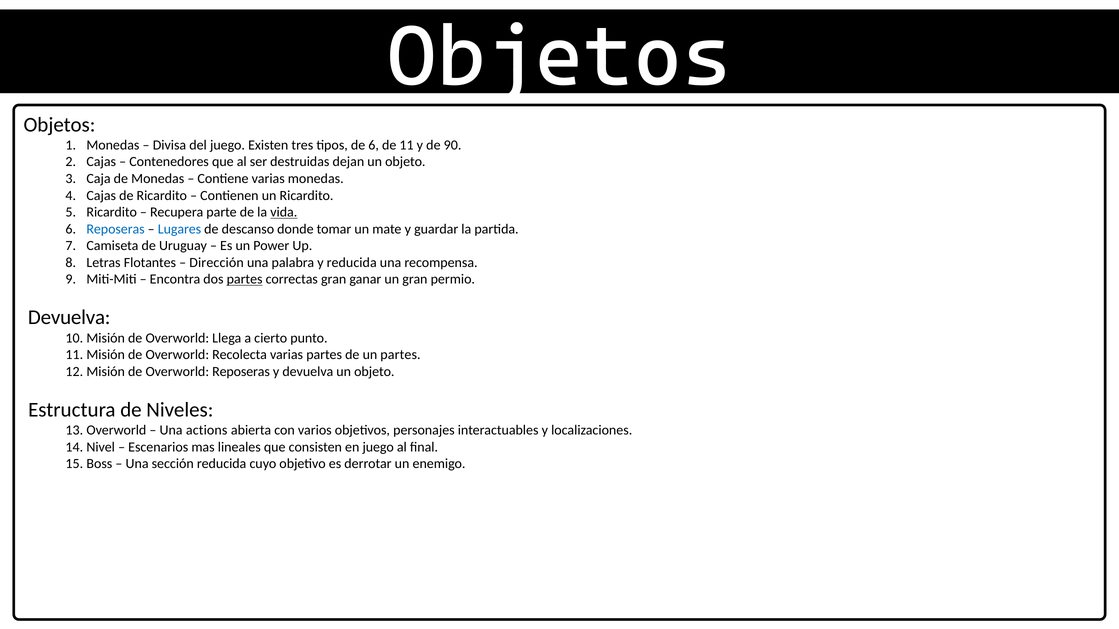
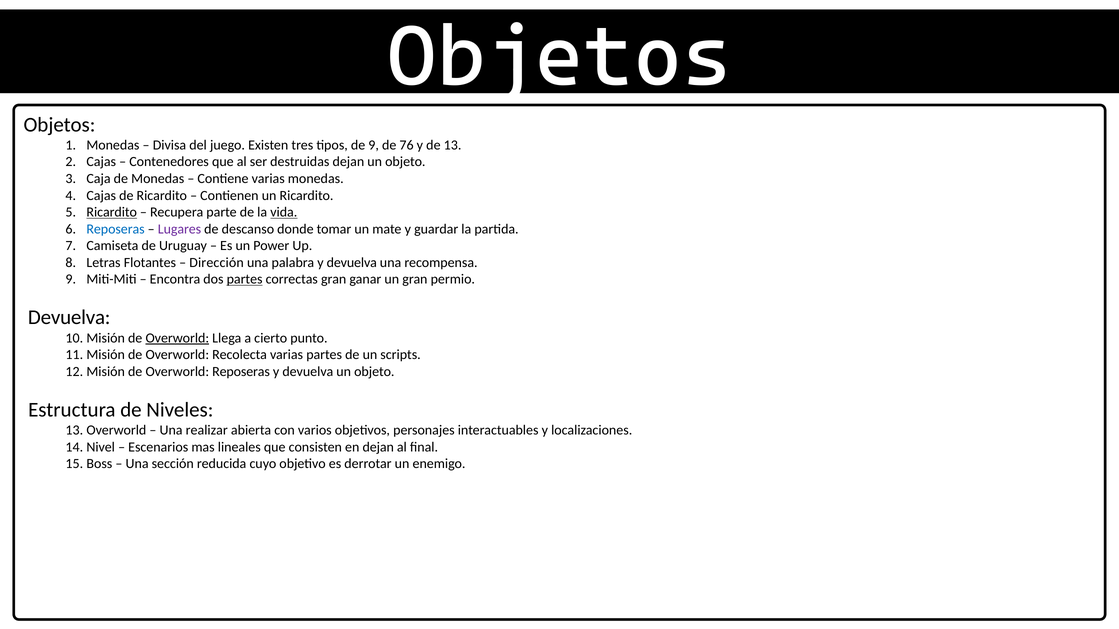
de 6: 6 -> 9 (374, 145)
11: 11 -> 76 (407, 145)
90: 90 -> 13 (453, 145)
Ricardito underline: none -> present (112, 212)
Lugares colour: blue -> purple (180, 229)
palabra y reducida: reducida -> devuelva (352, 263)
Overworld underline: none -> present (177, 338)
un partes: partes -> scripts (401, 355)
actions: actions -> realizar (207, 431)
en juego: juego -> dejan (378, 447)
